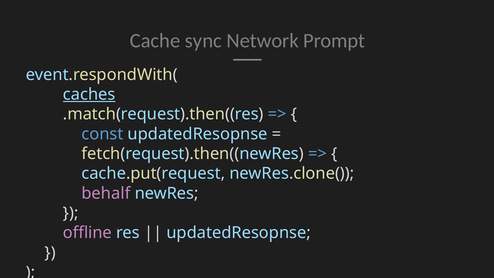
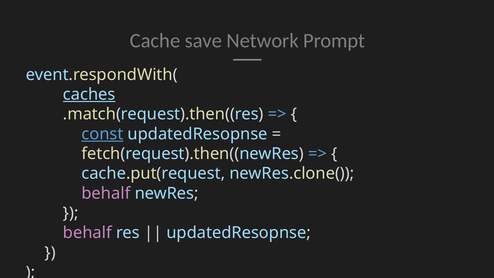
sync: sync -> save (203, 41)
const underline: none -> present (102, 134)
offline: offline -> behalf (87, 233)
